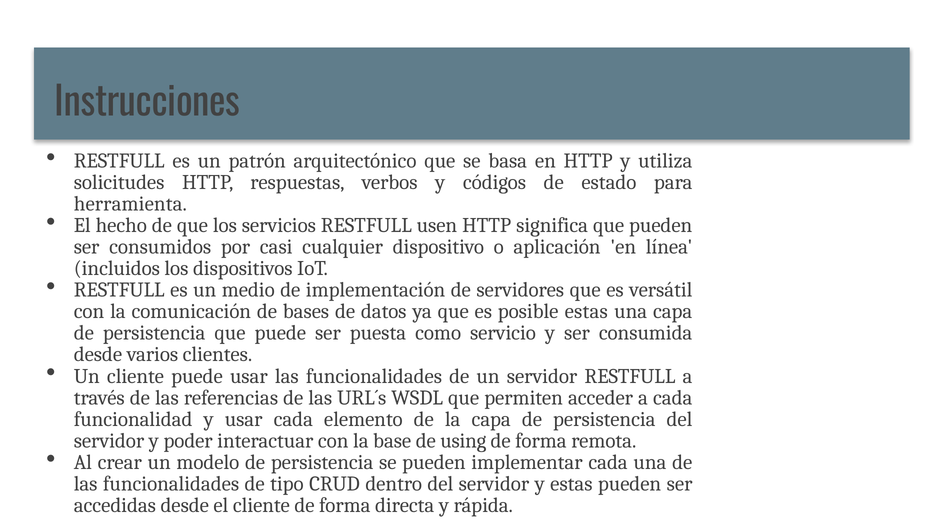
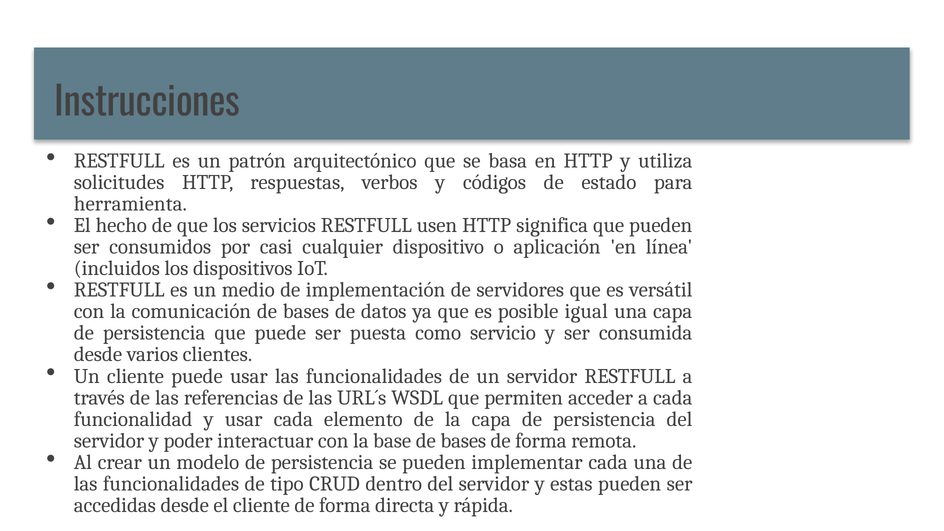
posible estas: estas -> igual (586, 312)
base de using: using -> bases (463, 441)
